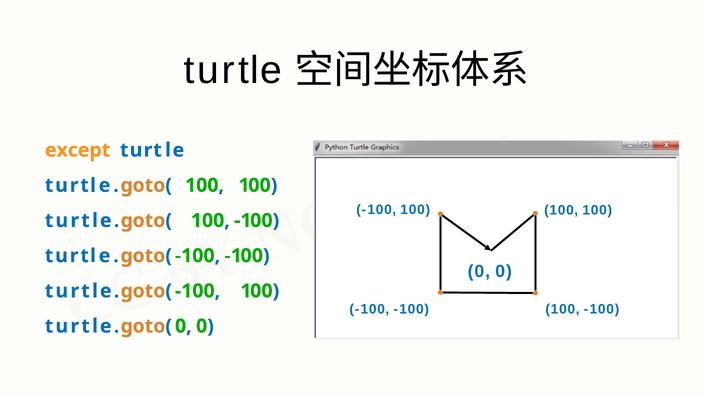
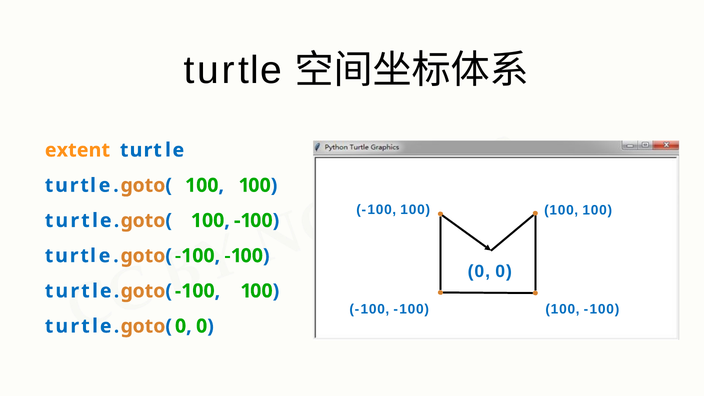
except: except -> extent (77, 150)
